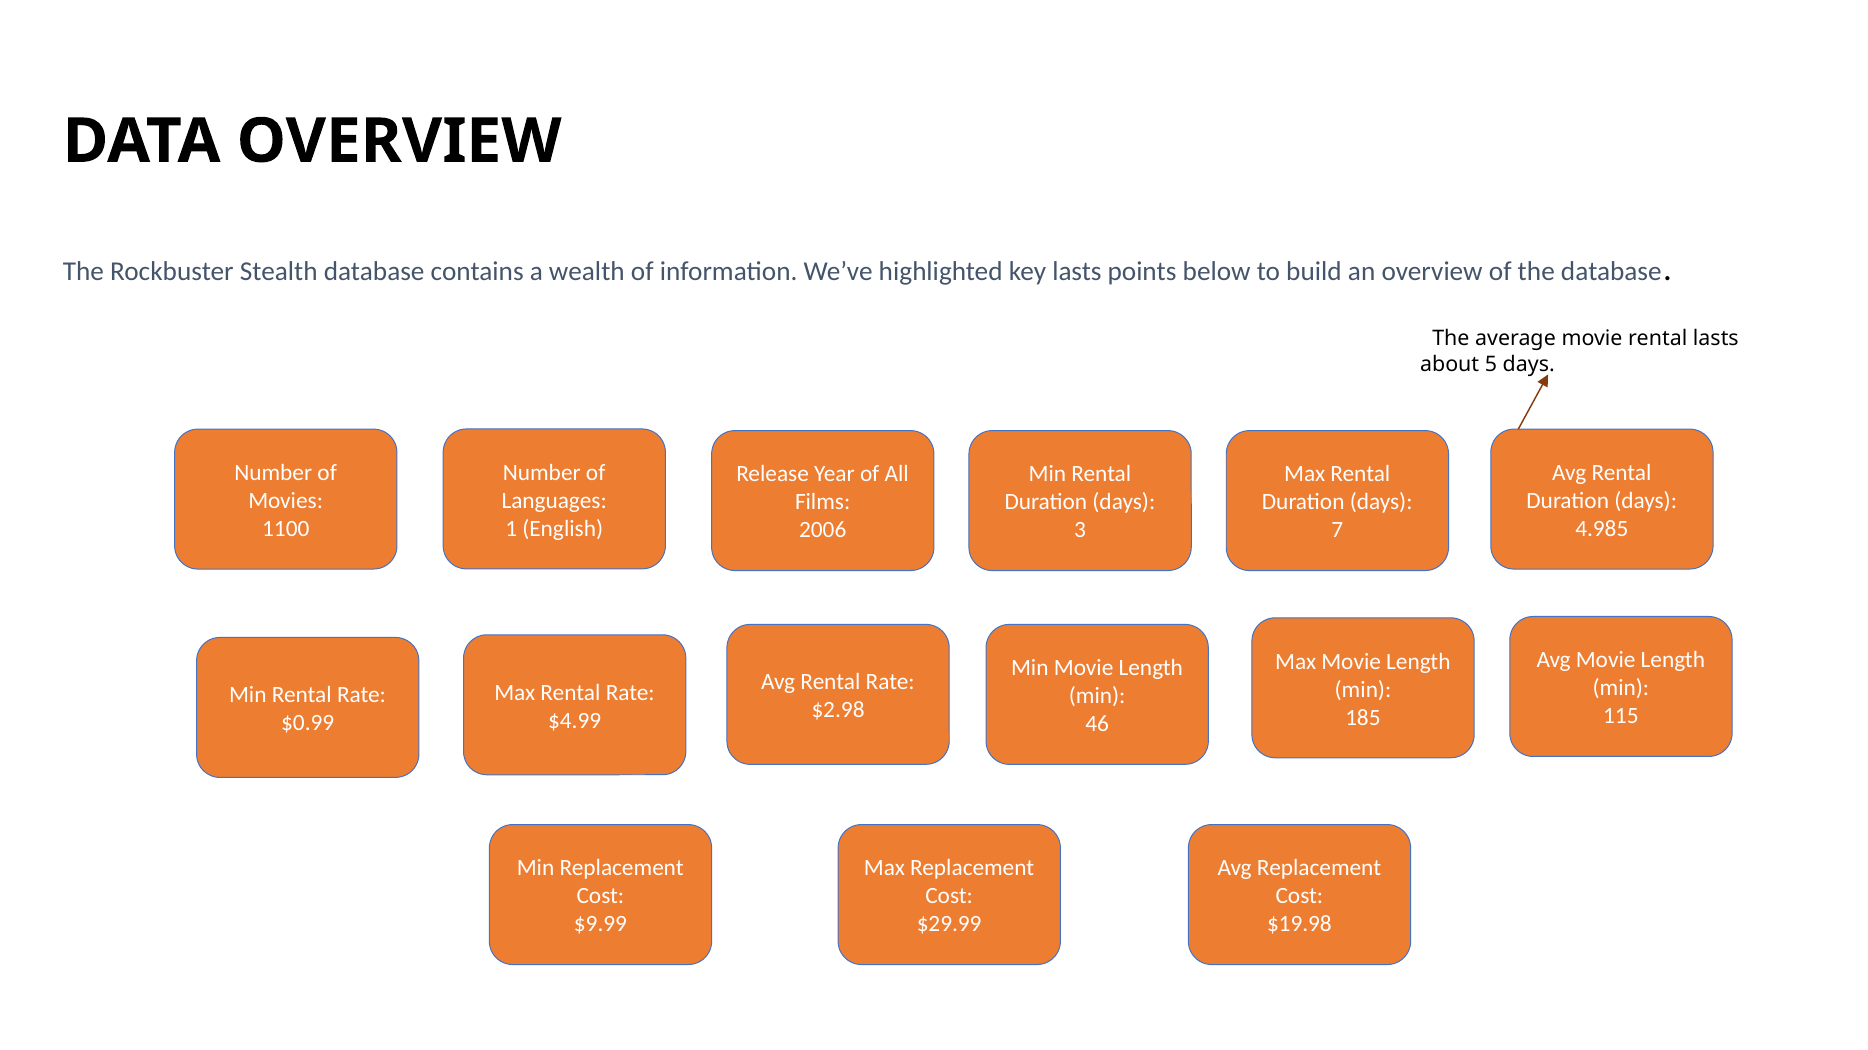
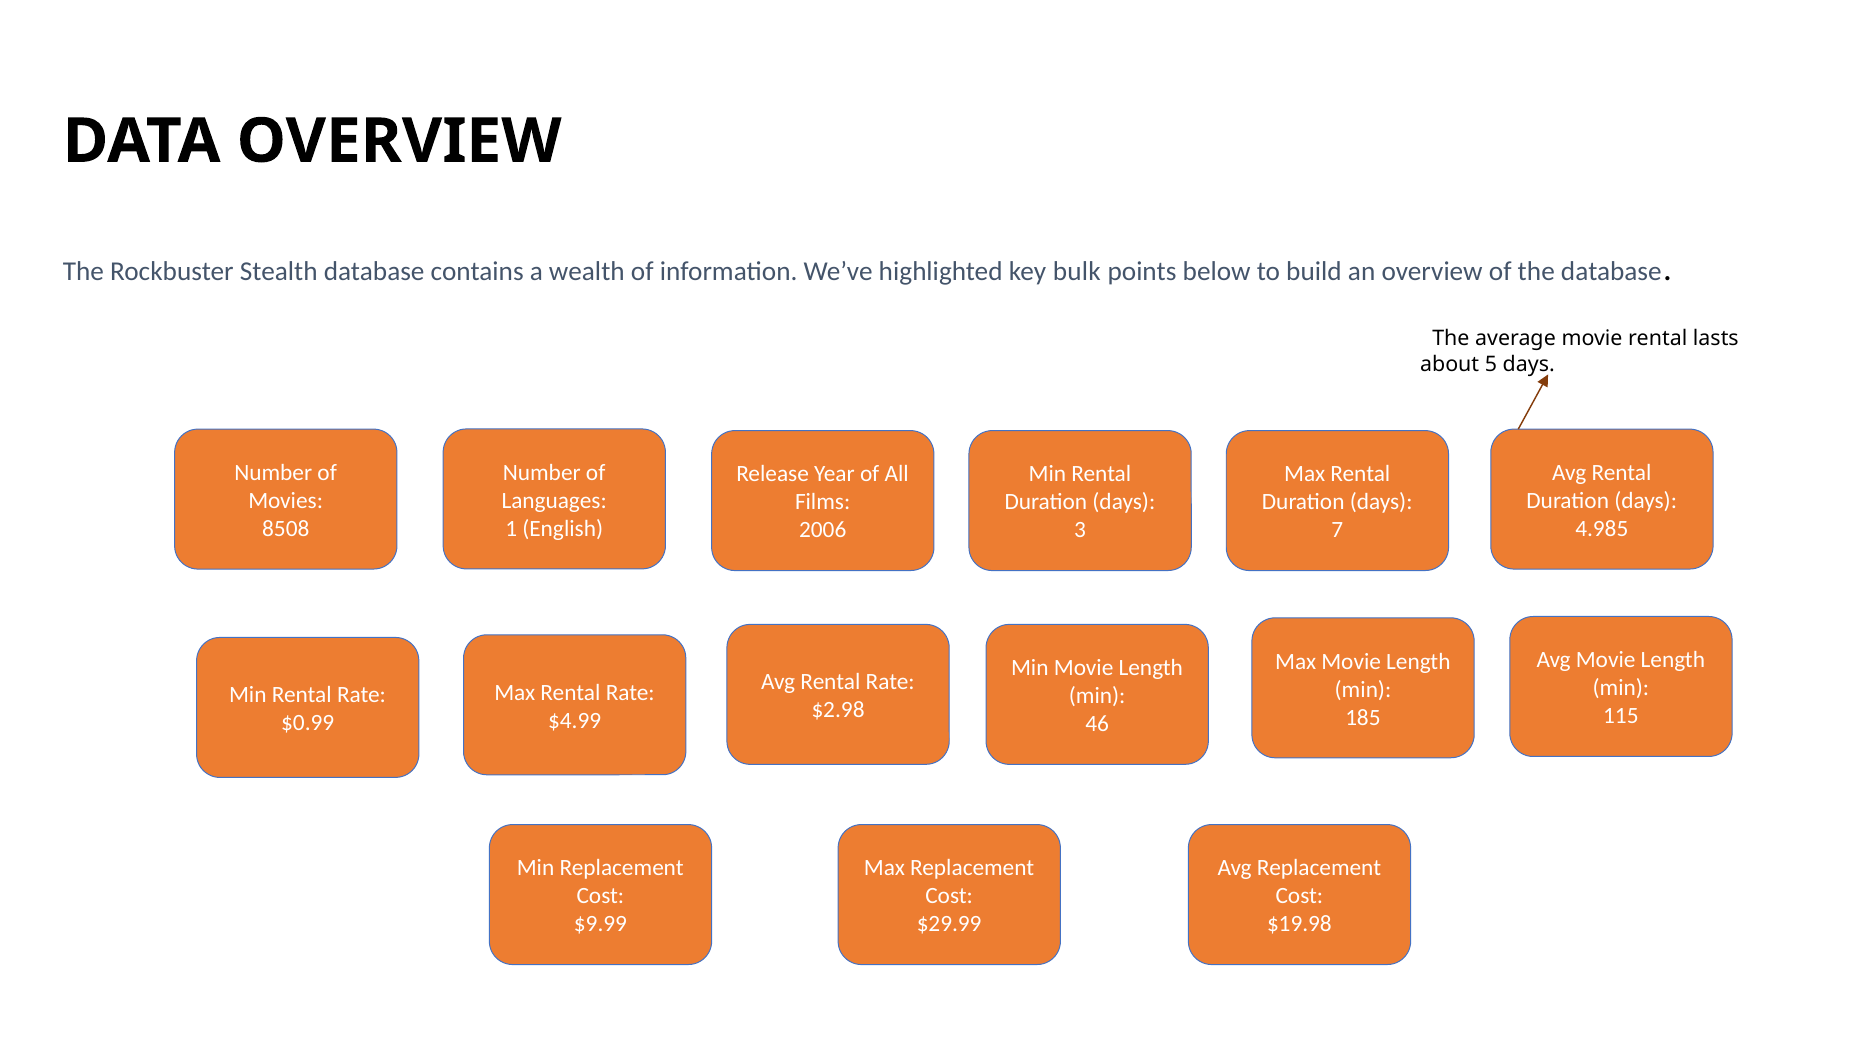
key lasts: lasts -> bulk (1077, 271)
1100: 1100 -> 8508 (286, 529)
